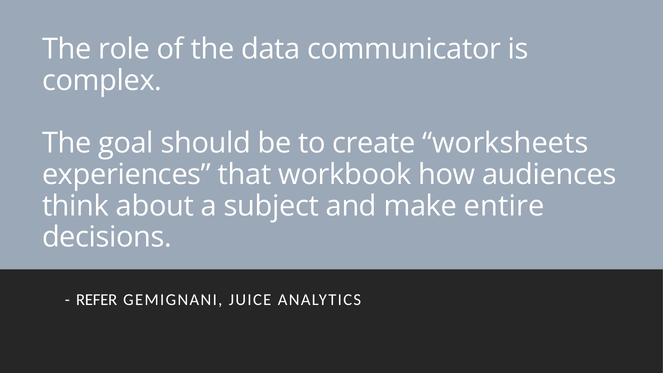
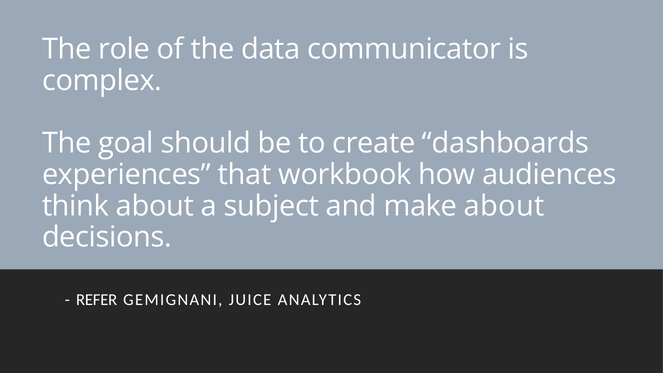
worksheets: worksheets -> dashboards (506, 143)
make entire: entire -> about (504, 206)
